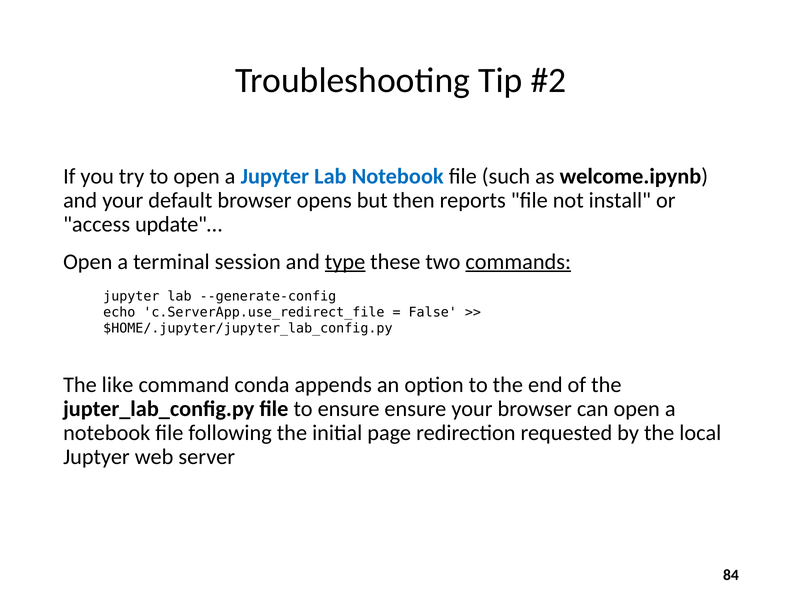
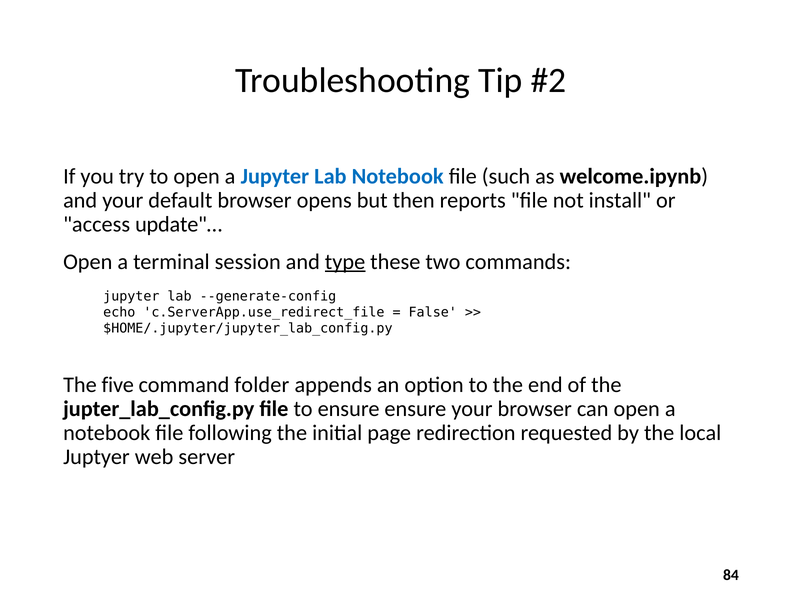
commands underline: present -> none (518, 262)
like: like -> five (118, 385)
conda: conda -> folder (262, 385)
